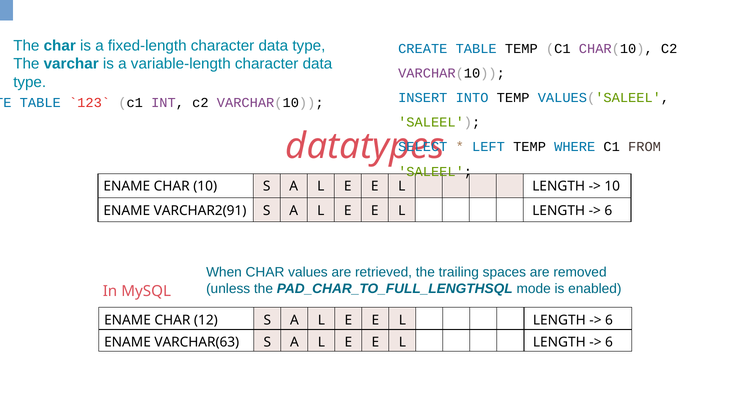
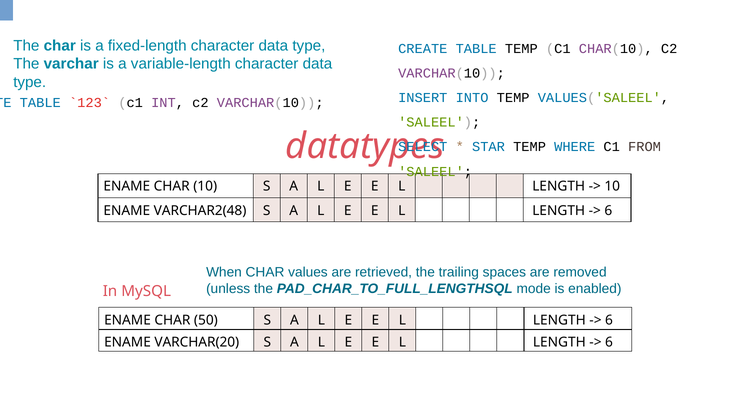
LEFT: LEFT -> STAR (488, 147)
VARCHAR2(91: VARCHAR2(91 -> VARCHAR2(48 (200, 211)
12: 12 -> 50 (206, 321)
VARCHAR(63: VARCHAR(63 -> VARCHAR(20 (197, 343)
